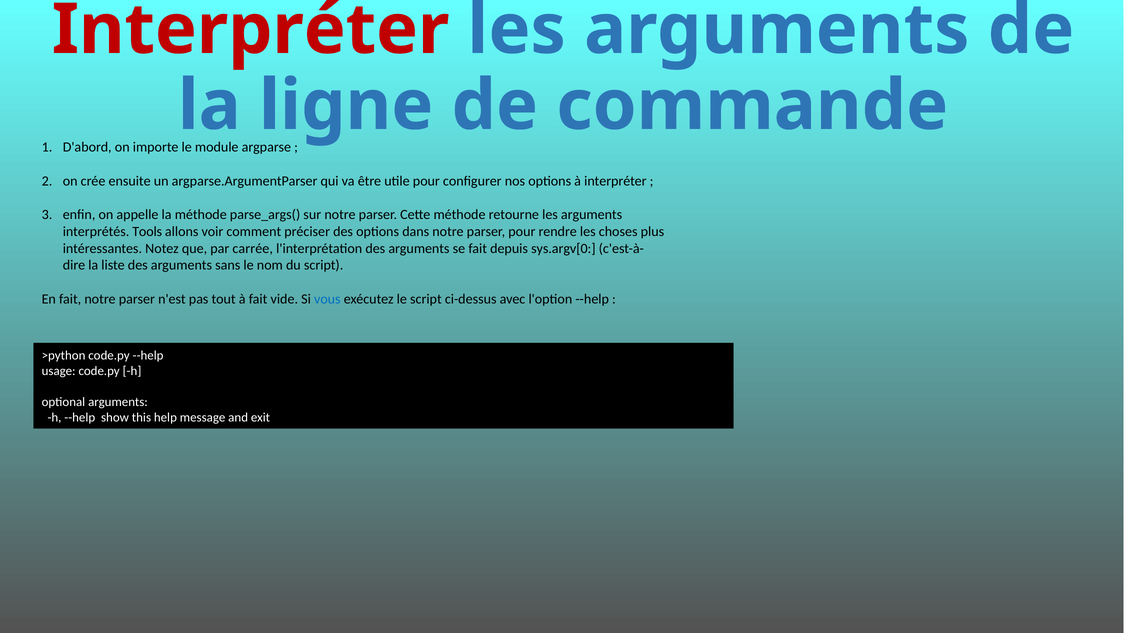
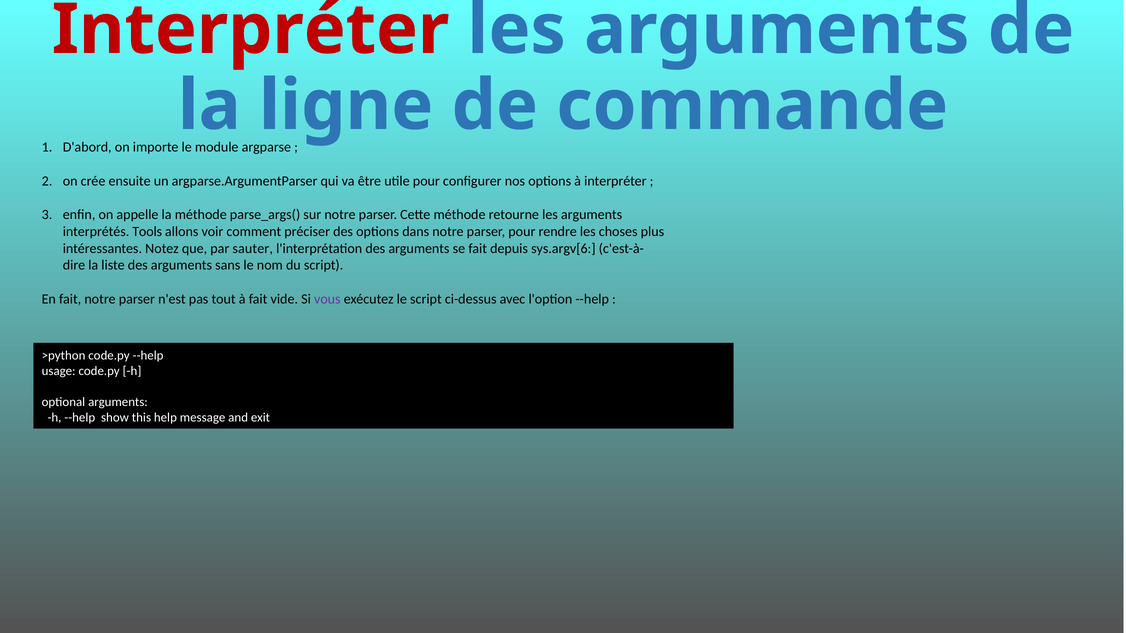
carrée: carrée -> sauter (253, 249)
sys.argv[0: sys.argv[0 -> sys.argv[6 (563, 249)
vous colour: blue -> purple (327, 299)
